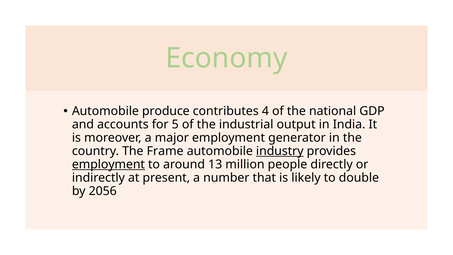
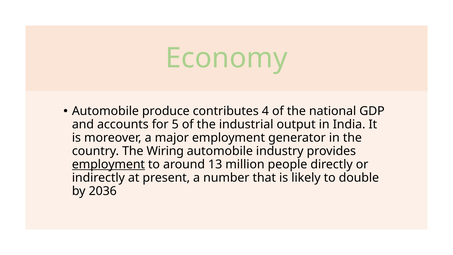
Frame: Frame -> Wiring (165, 151)
industry underline: present -> none (280, 151)
2056: 2056 -> 2036 (103, 191)
